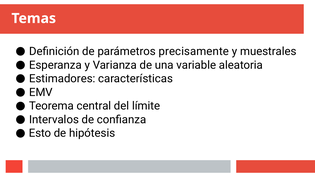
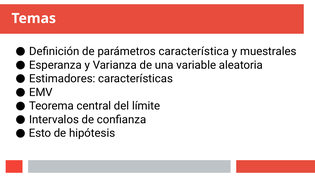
precisamente: precisamente -> característica (194, 51)
